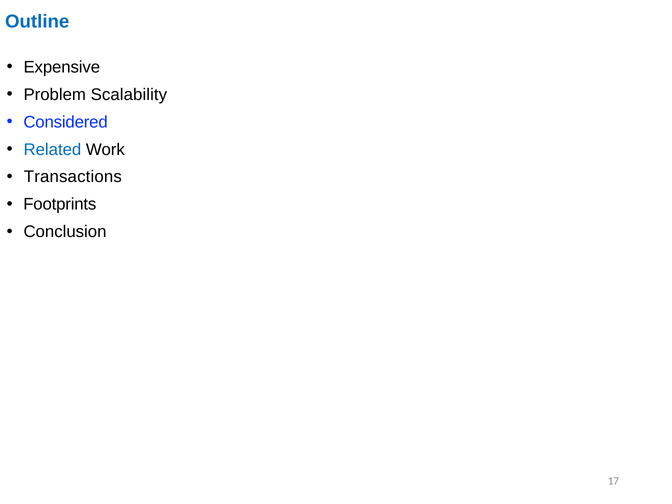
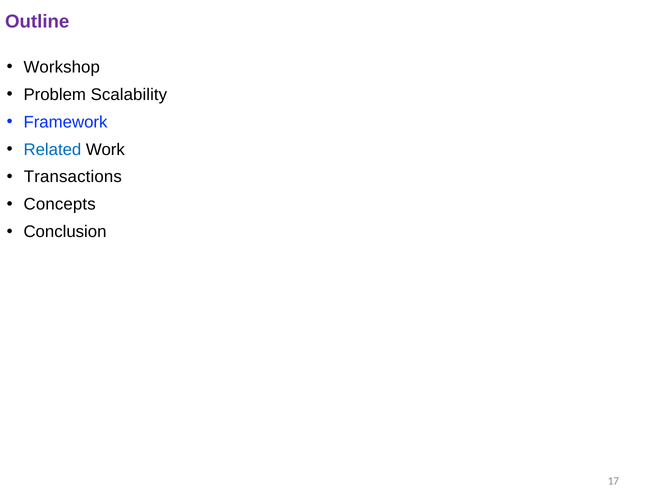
Outline colour: blue -> purple (37, 22)
Expensive: Expensive -> Workshop (62, 67)
Considered: Considered -> Framework (65, 122)
Footprints: Footprints -> Concepts (60, 204)
